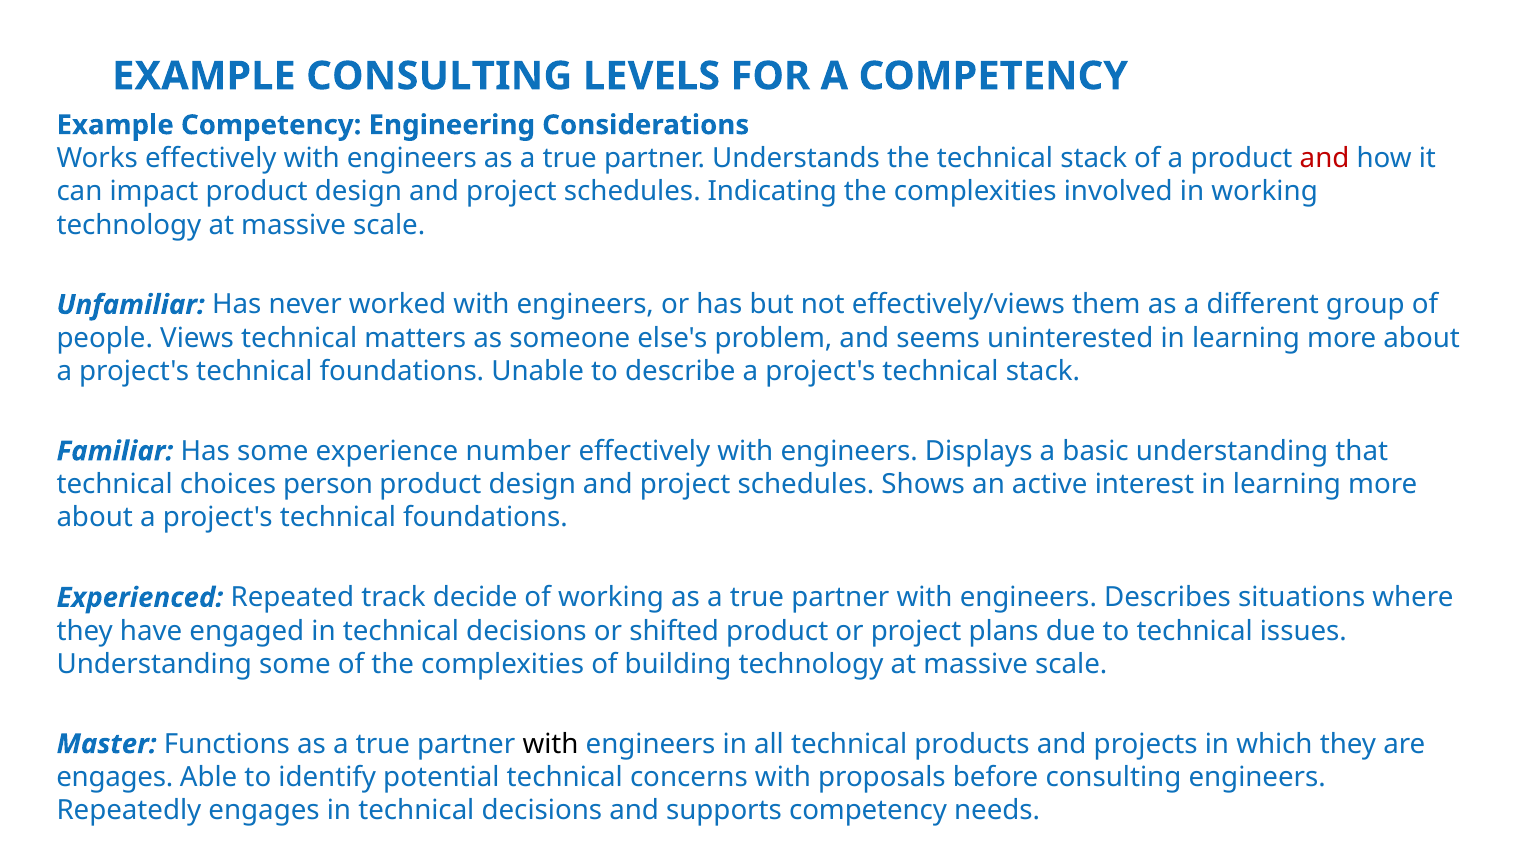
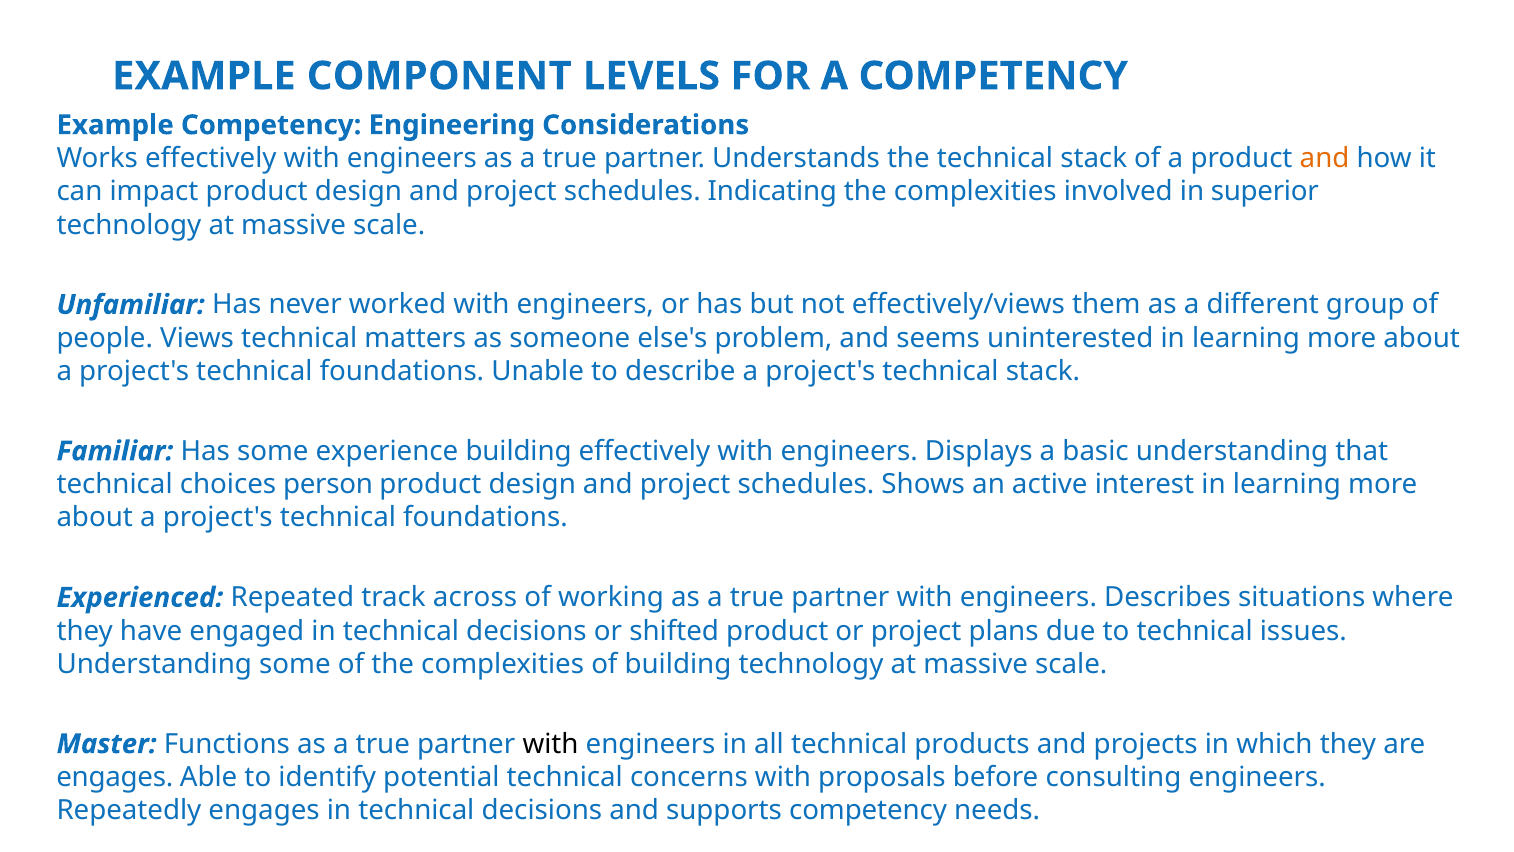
EXAMPLE CONSULTING: CONSULTING -> COMPONENT (439, 76)
and colour: red -> orange (1325, 158)
in working: working -> superior (1265, 192)
experience number: number -> building (519, 451)
decide: decide -> across (475, 597)
